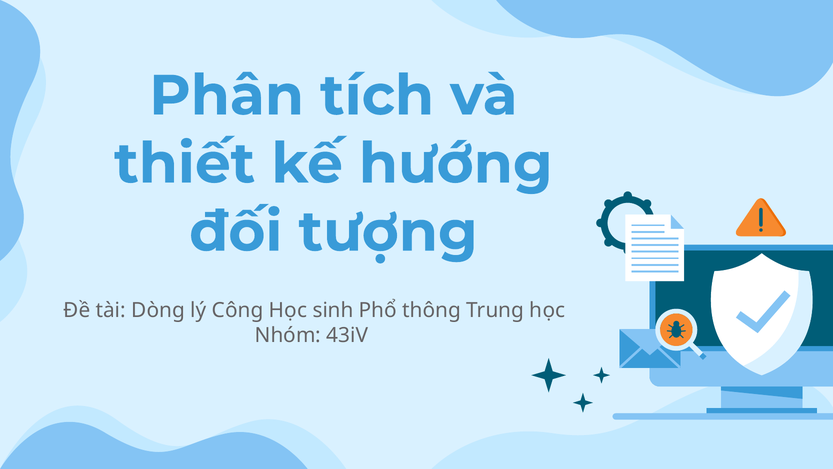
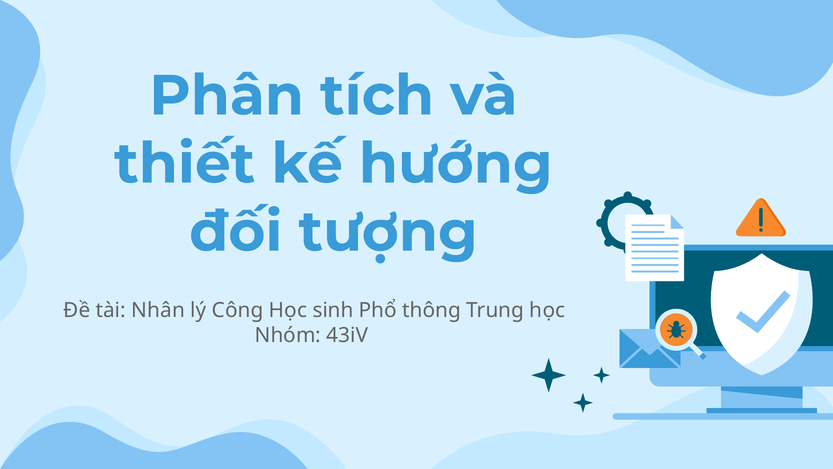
Dòng: Dòng -> Nhân (158, 310)
